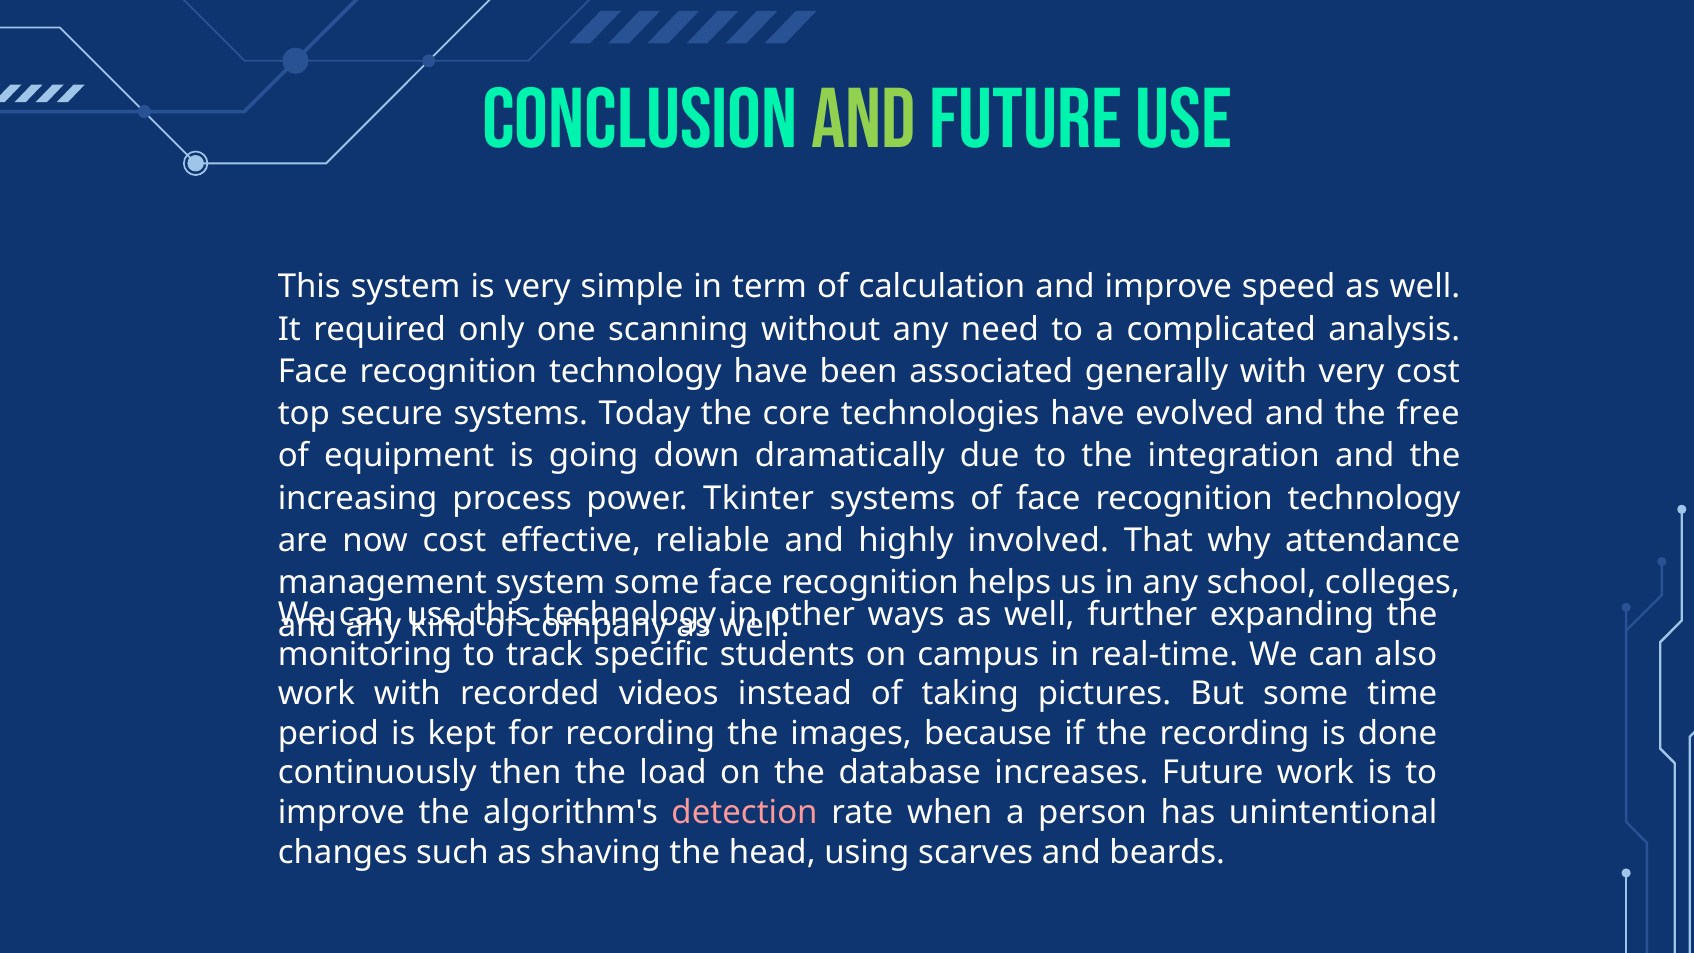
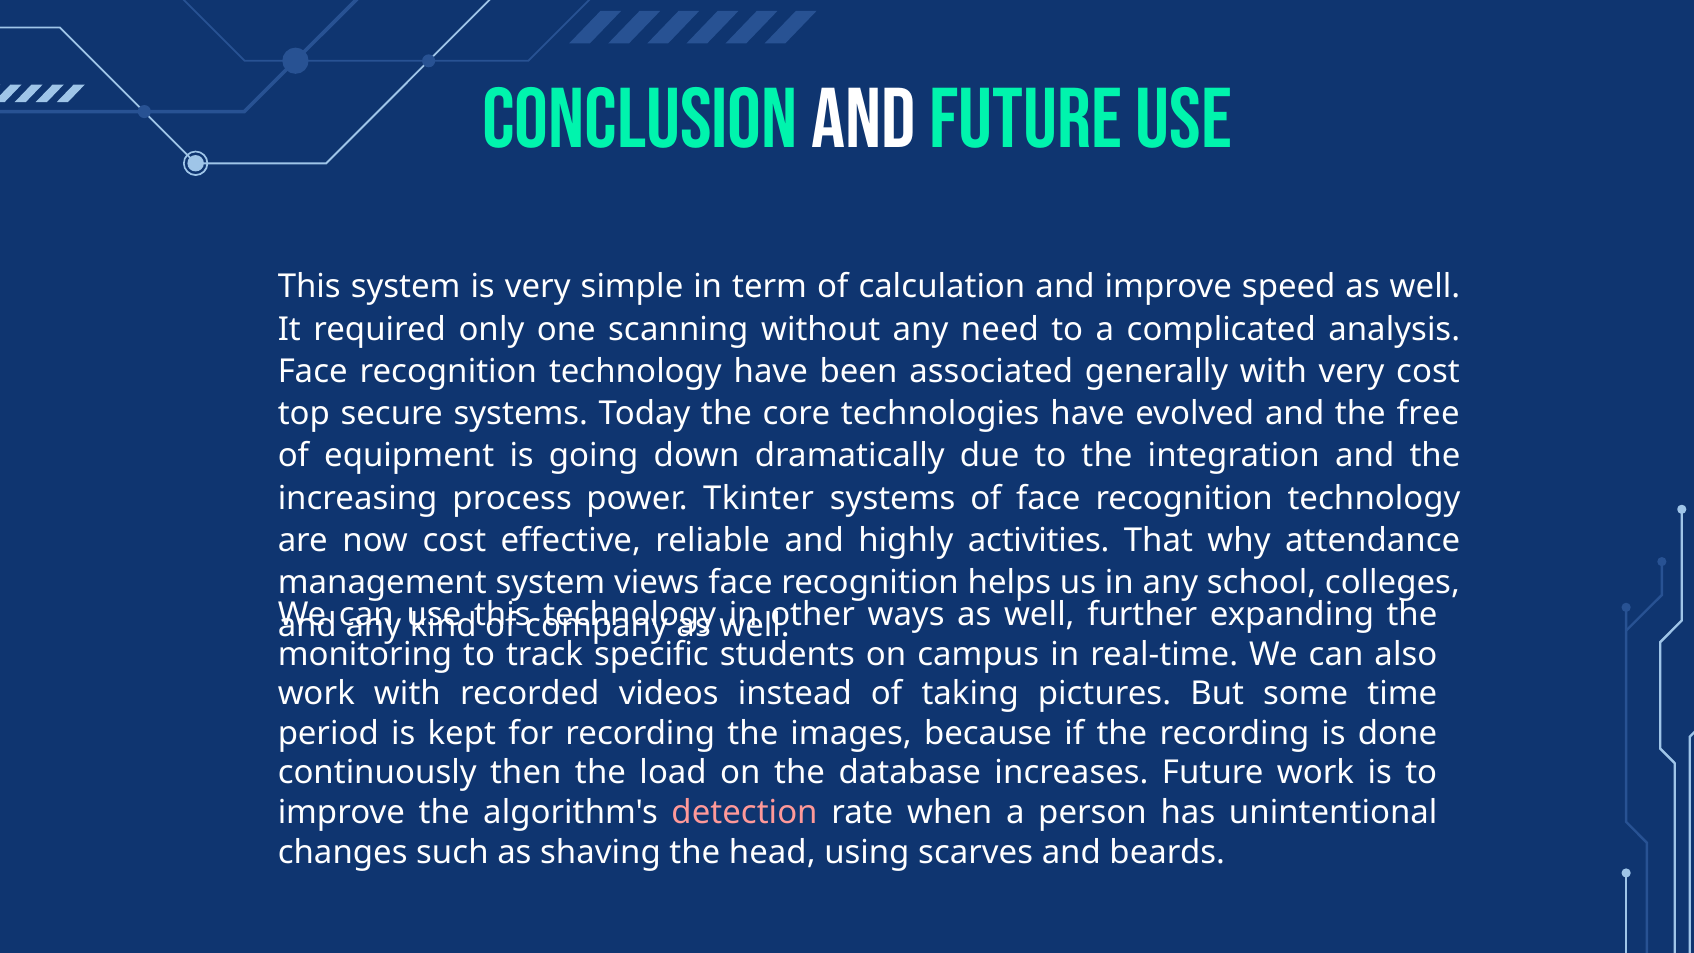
AND colour: light green -> white (864, 120)
involved: involved -> activities (1039, 541)
system some: some -> views (657, 583)
